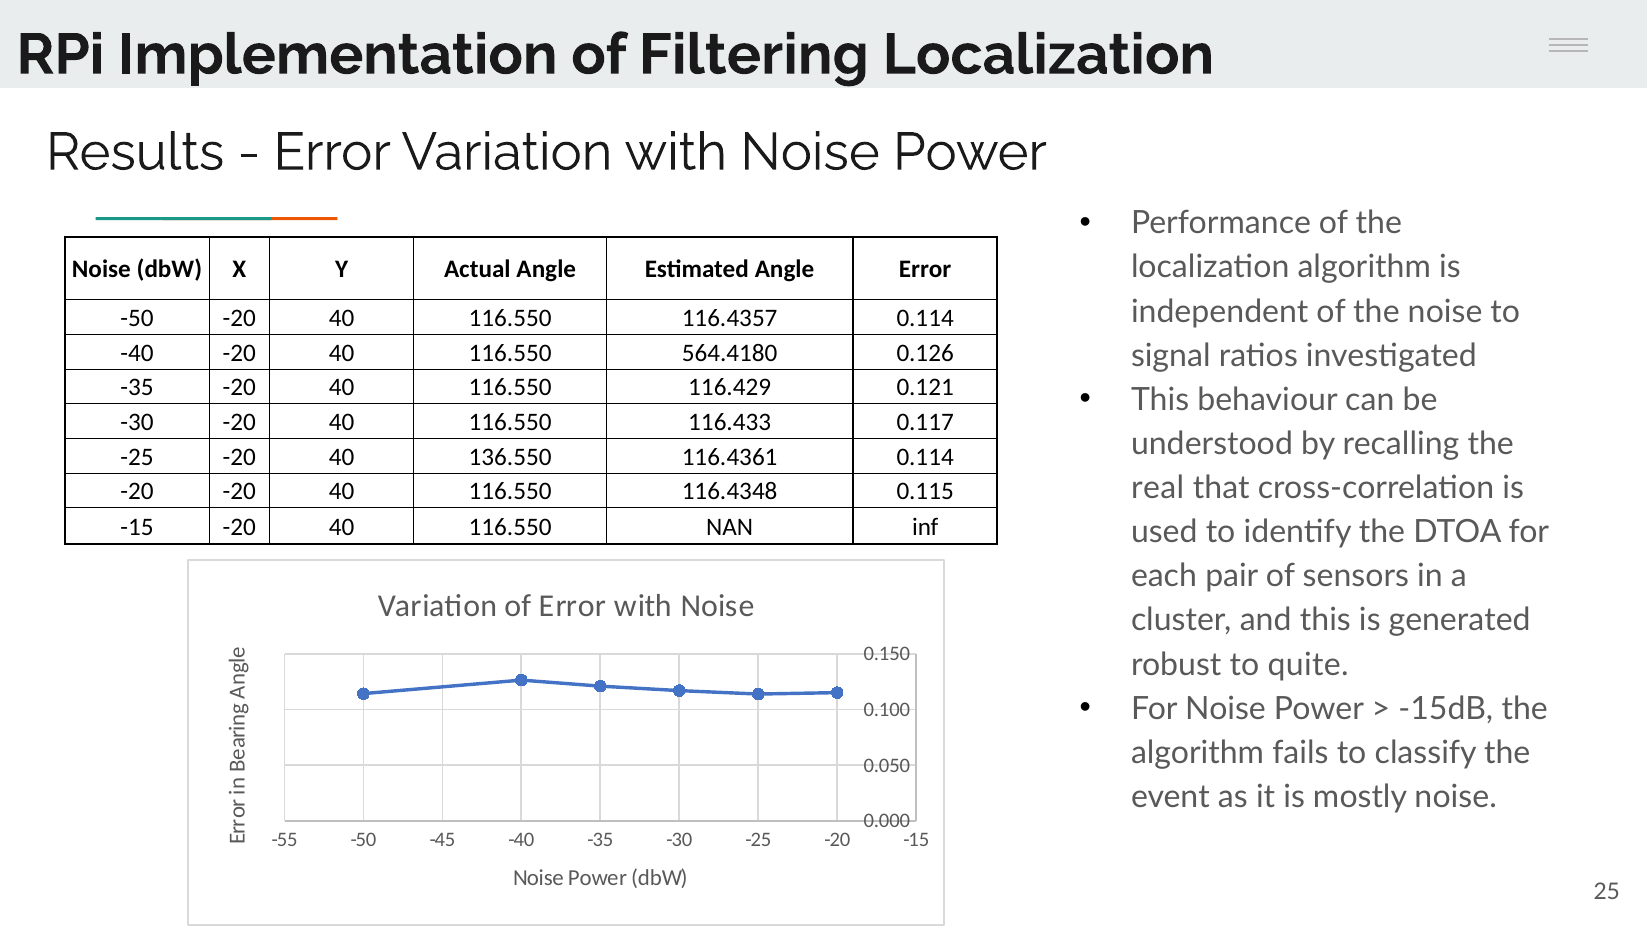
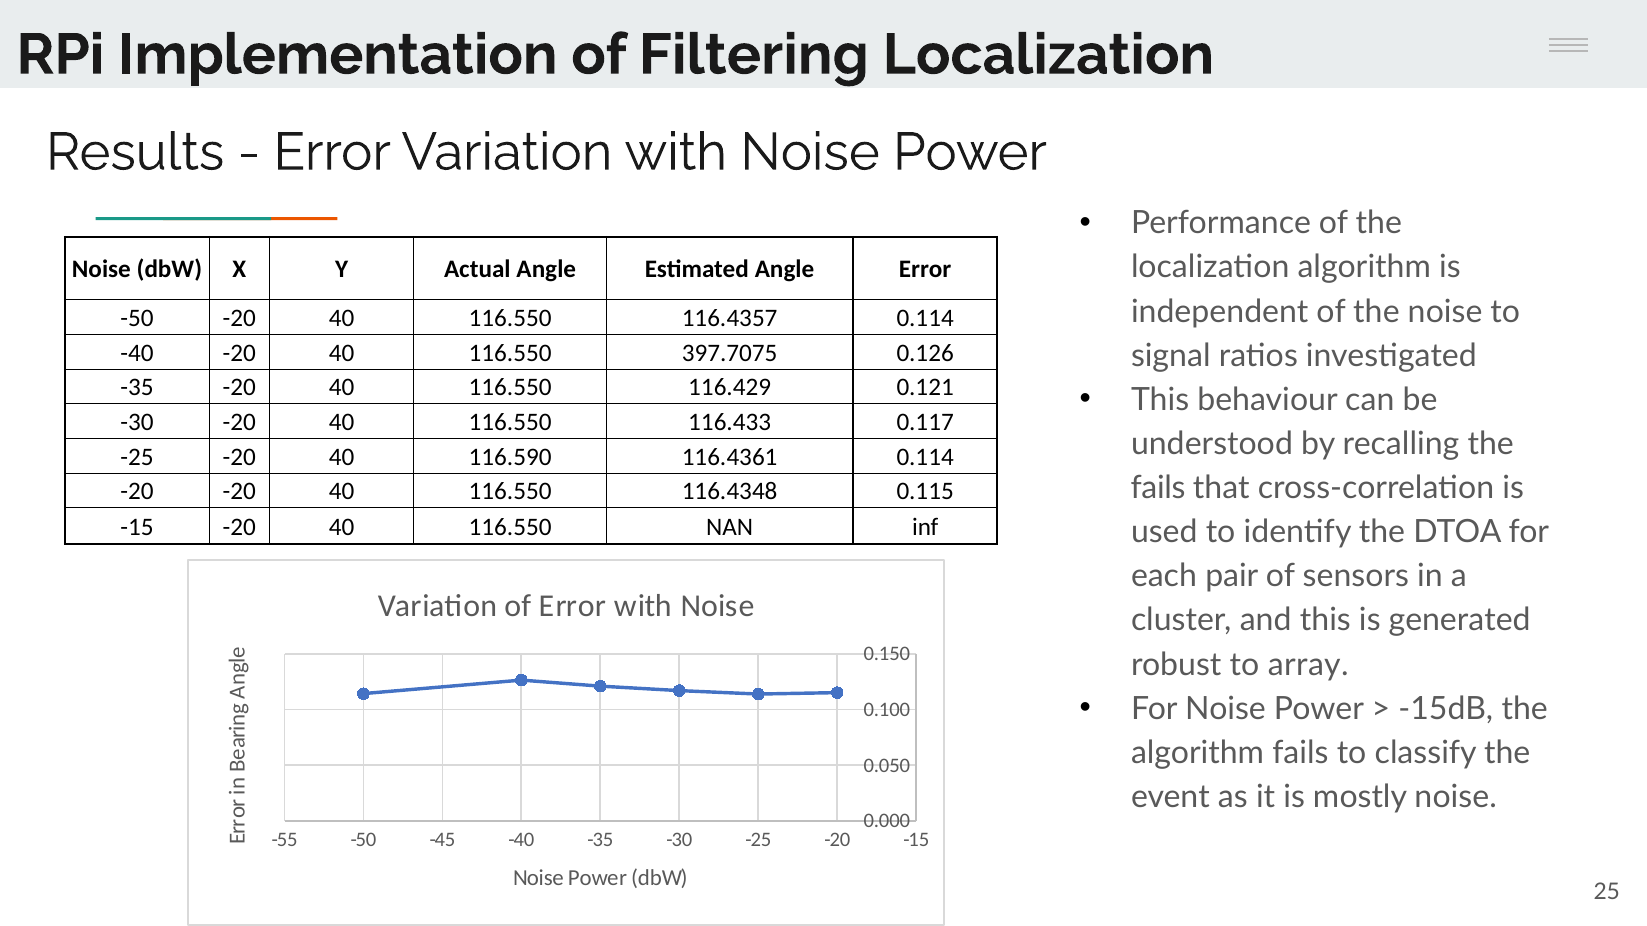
564.4180: 564.4180 -> 397.7075 (730, 353)
136.550: 136.550 -> 116.590 (510, 457)
real: real -> fails (1158, 488)
quite: quite -> array (1308, 665)
